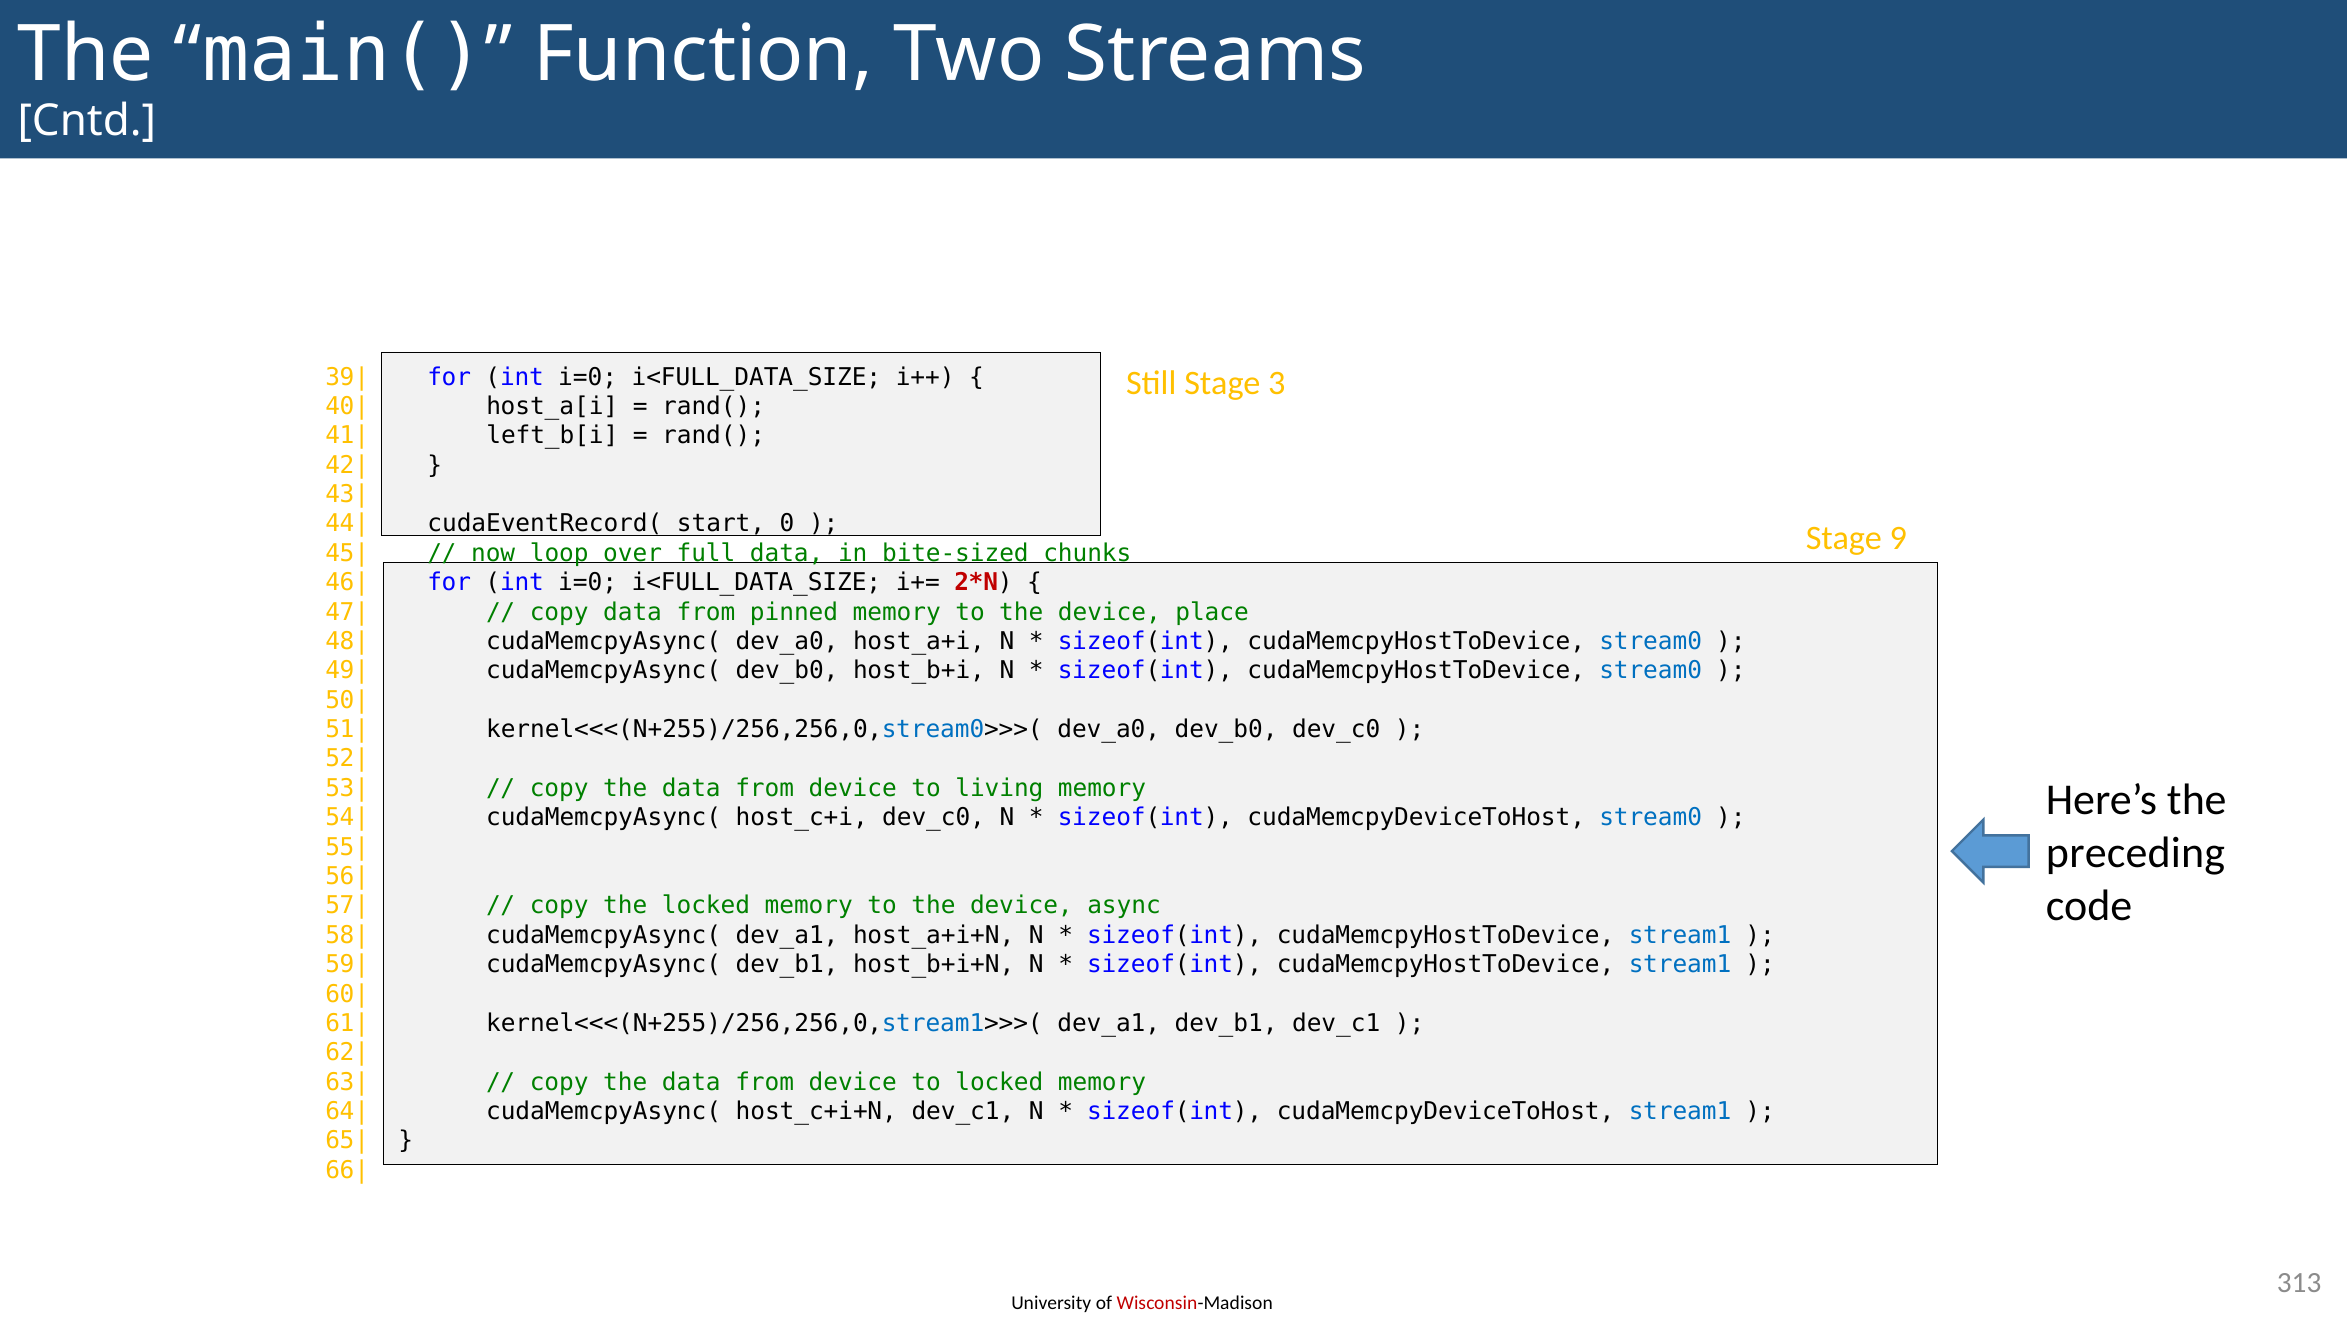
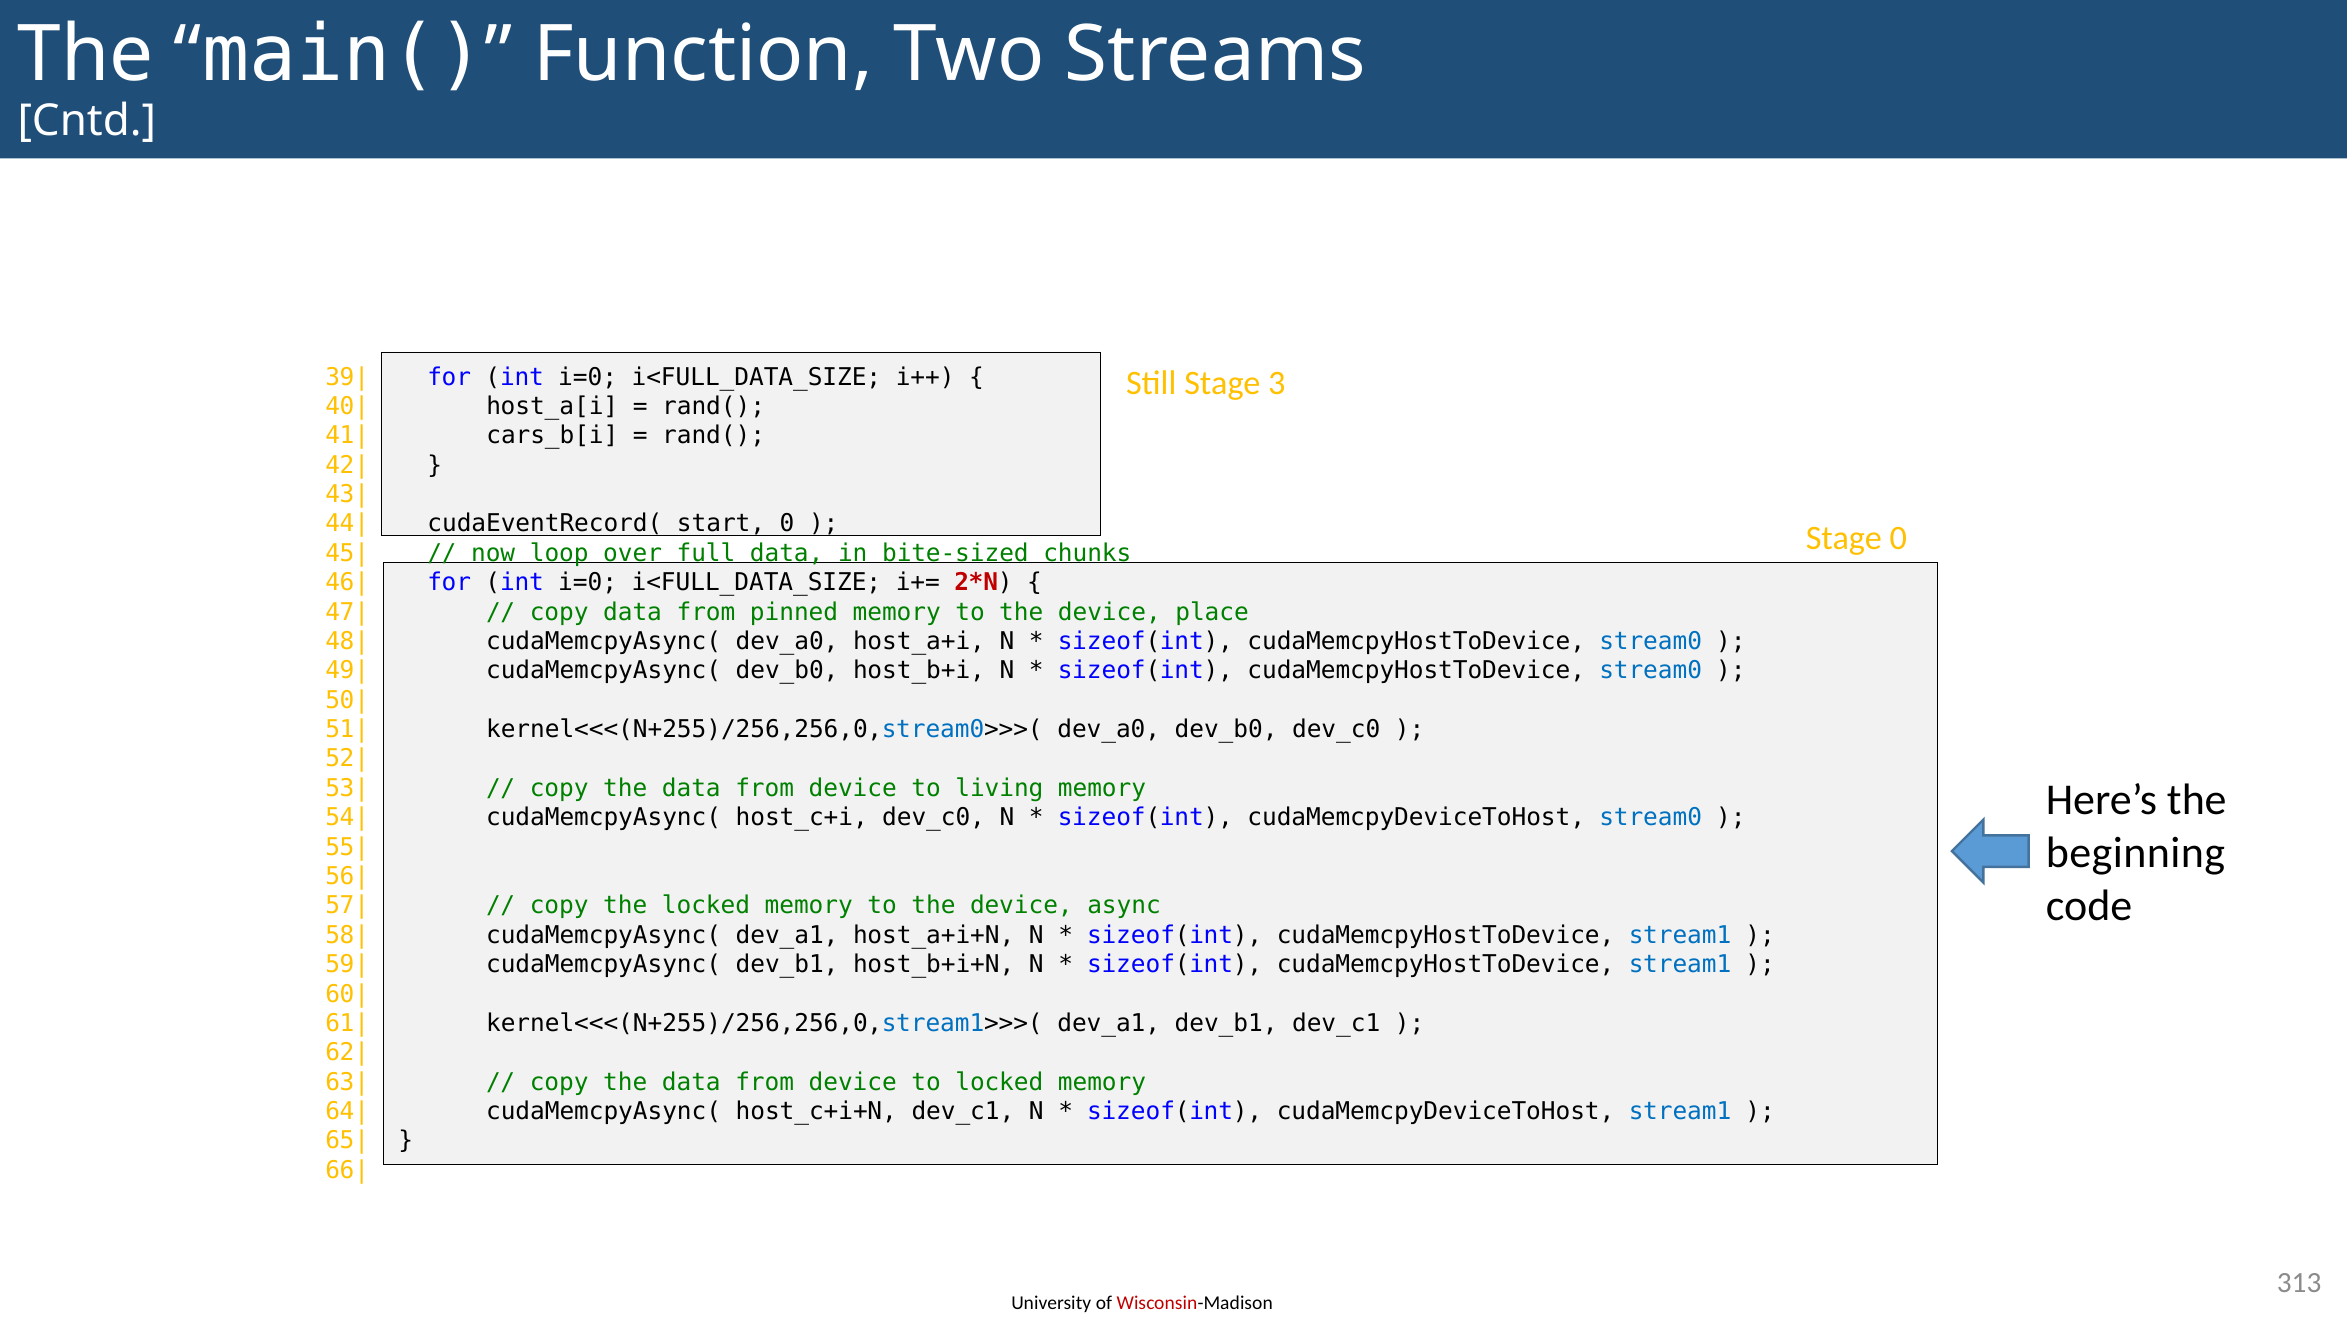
left_b[i: left_b[i -> cars_b[i (552, 436)
Stage 9: 9 -> 0 (1898, 538)
preceding: preceding -> beginning (2135, 853)
